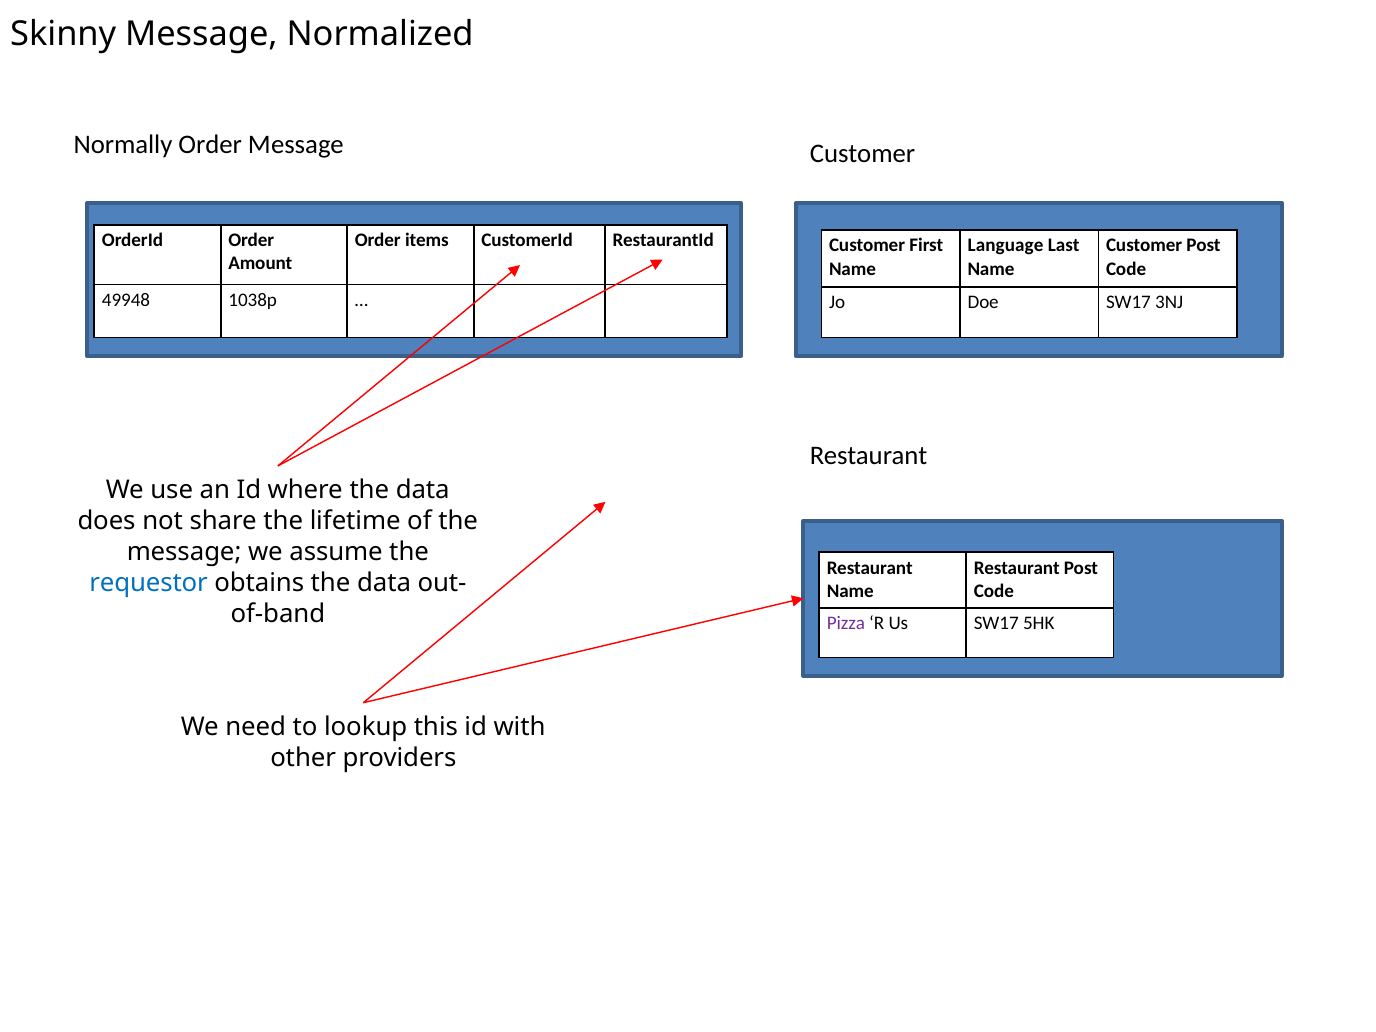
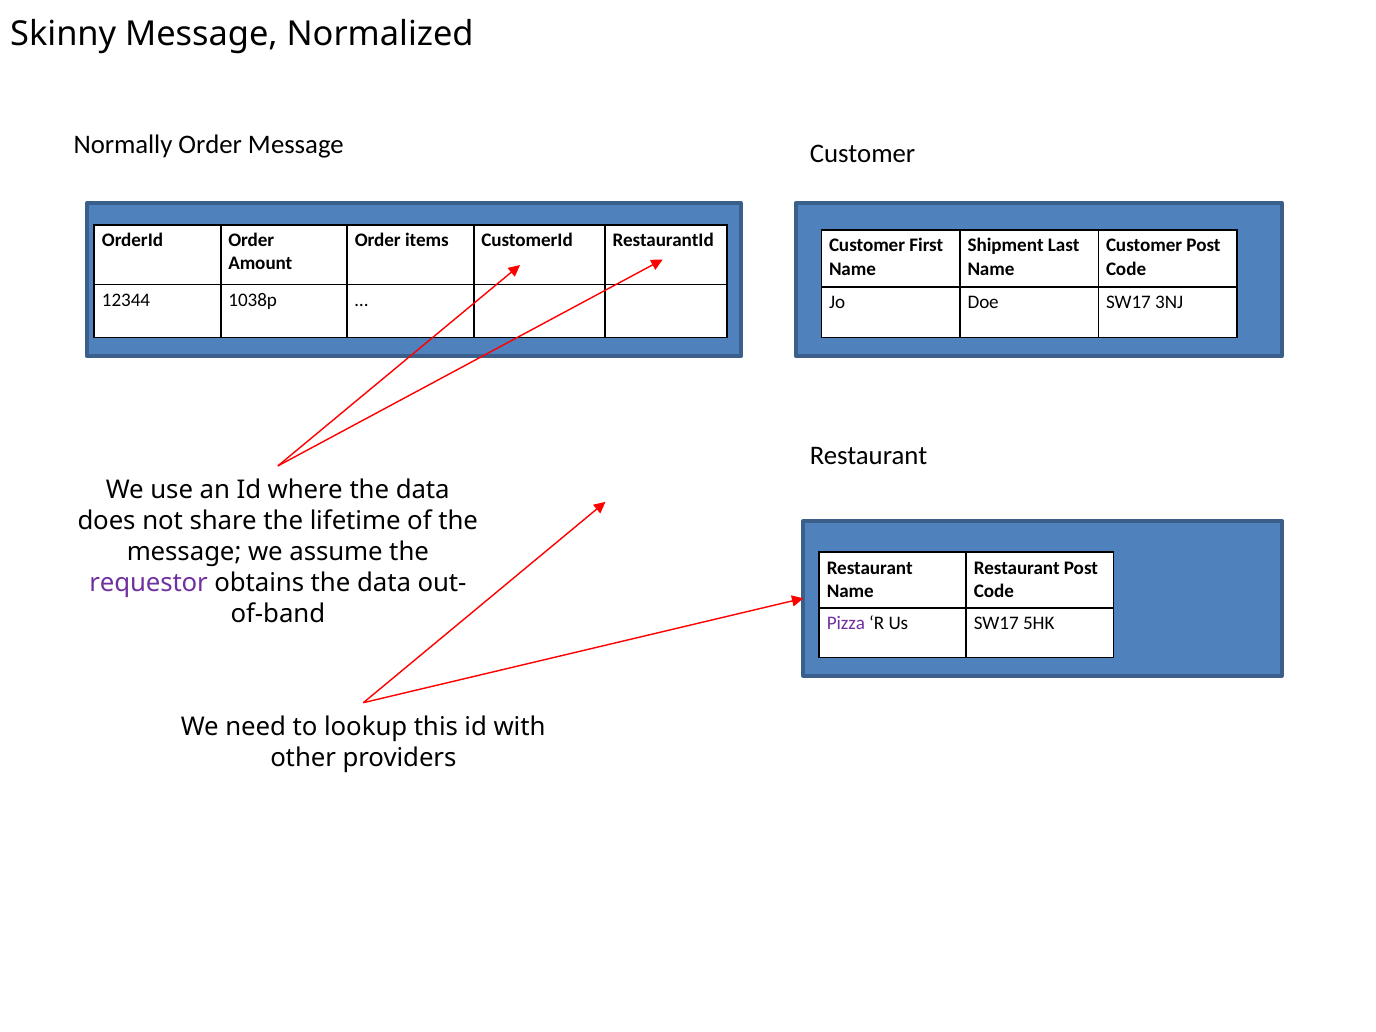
Language: Language -> Shipment (1006, 246)
49948: 49948 -> 12344 (126, 300)
requestor colour: blue -> purple (149, 583)
